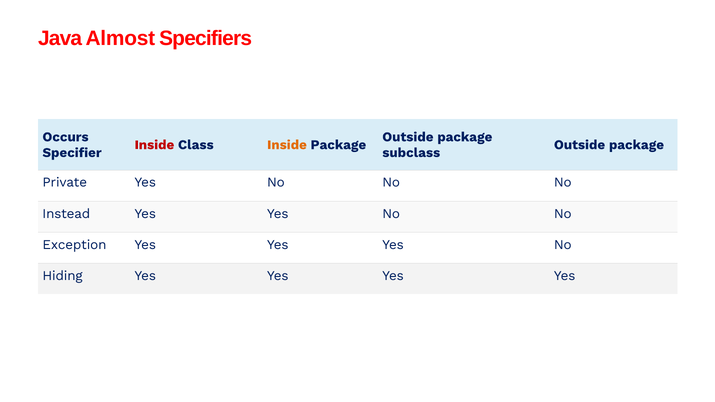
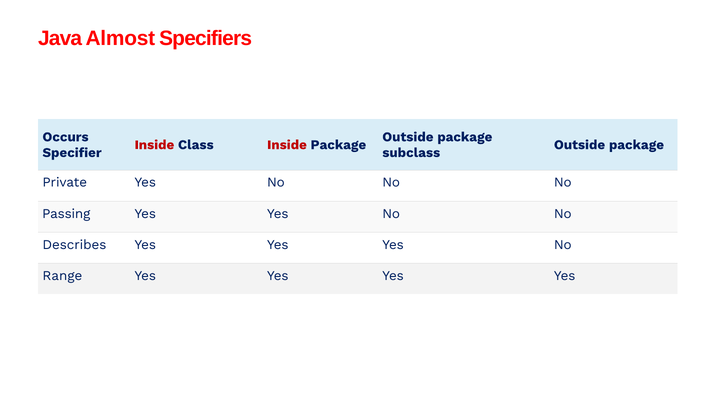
Inside colour: orange -> red (287, 145)
Instead: Instead -> Passing (66, 214)
Exception: Exception -> Describes (74, 245)
Hiding: Hiding -> Range (62, 276)
